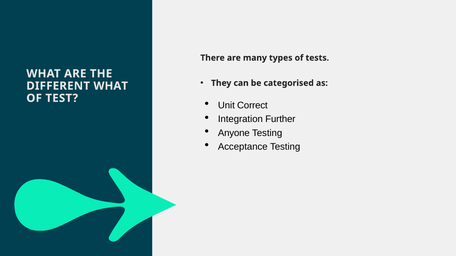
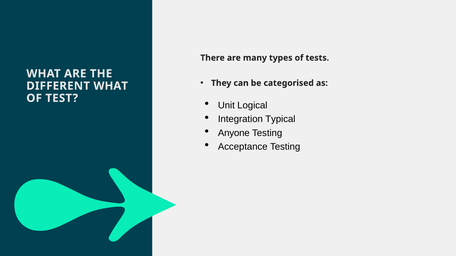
Correct: Correct -> Logical (252, 105)
Further: Further -> Typical (280, 119)
